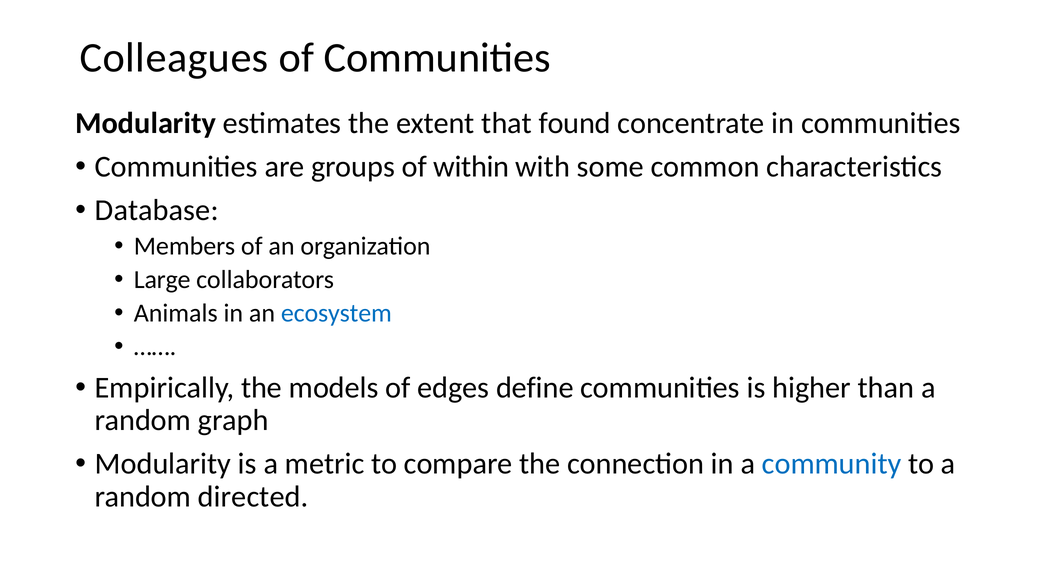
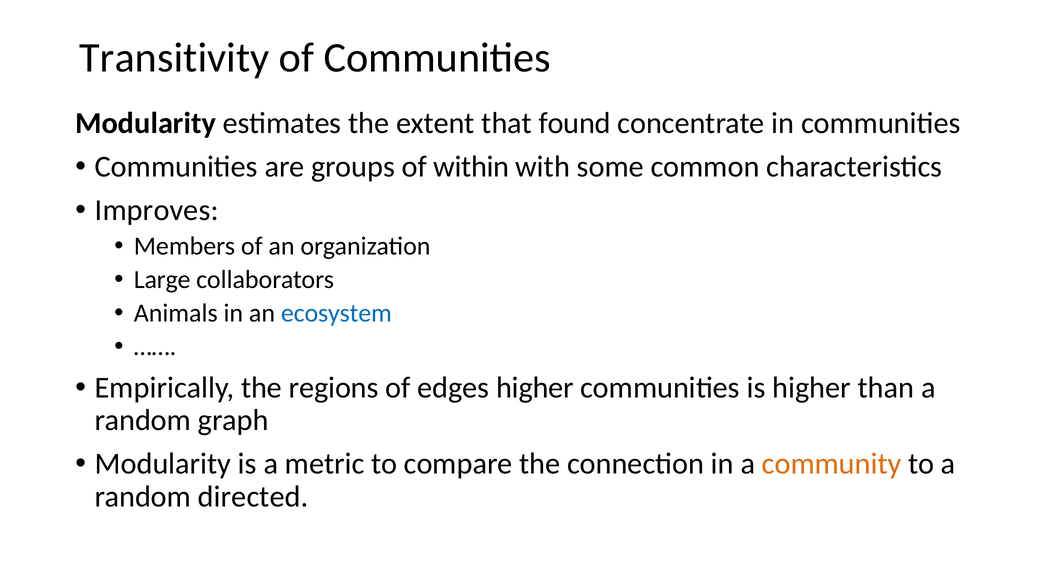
Colleagues: Colleagues -> Transitivity (174, 58)
Database: Database -> Improves (157, 210)
models: models -> regions (334, 388)
edges define: define -> higher (535, 388)
community colour: blue -> orange (832, 464)
